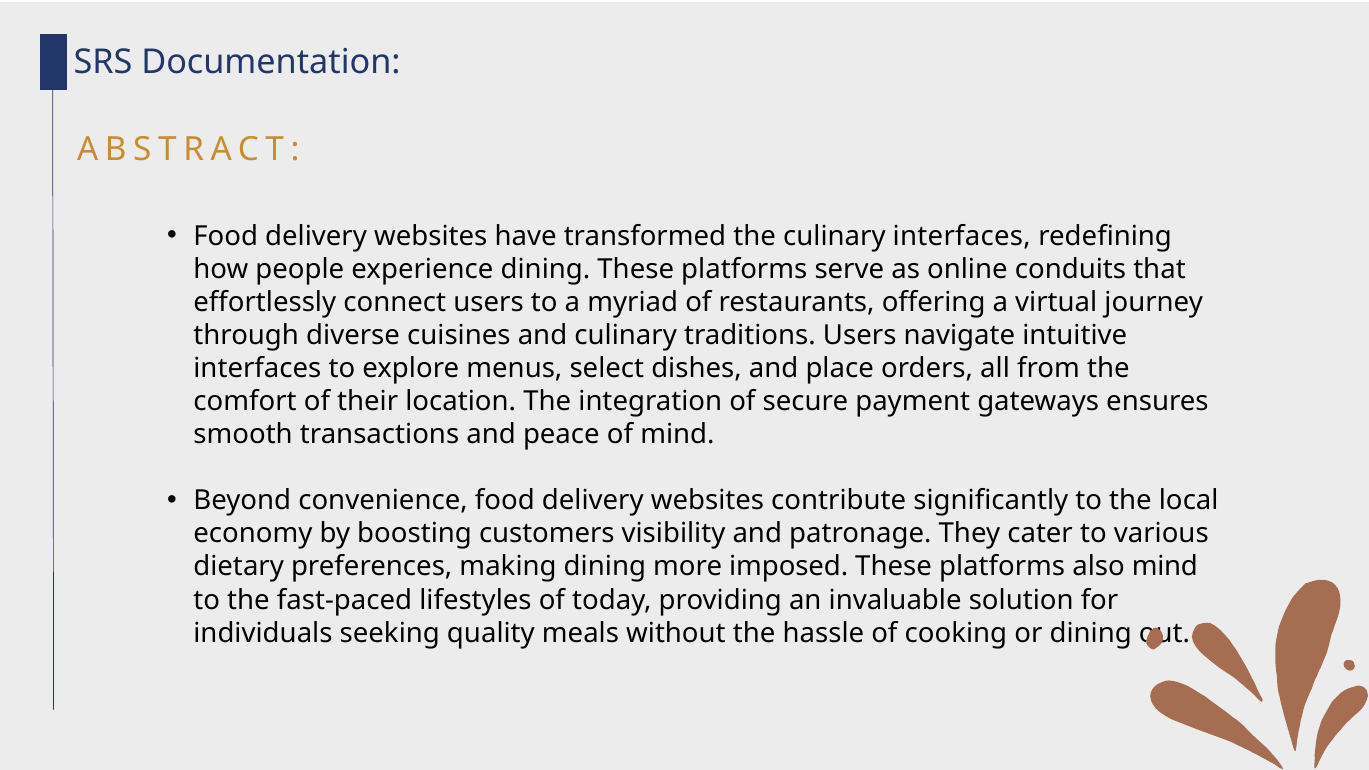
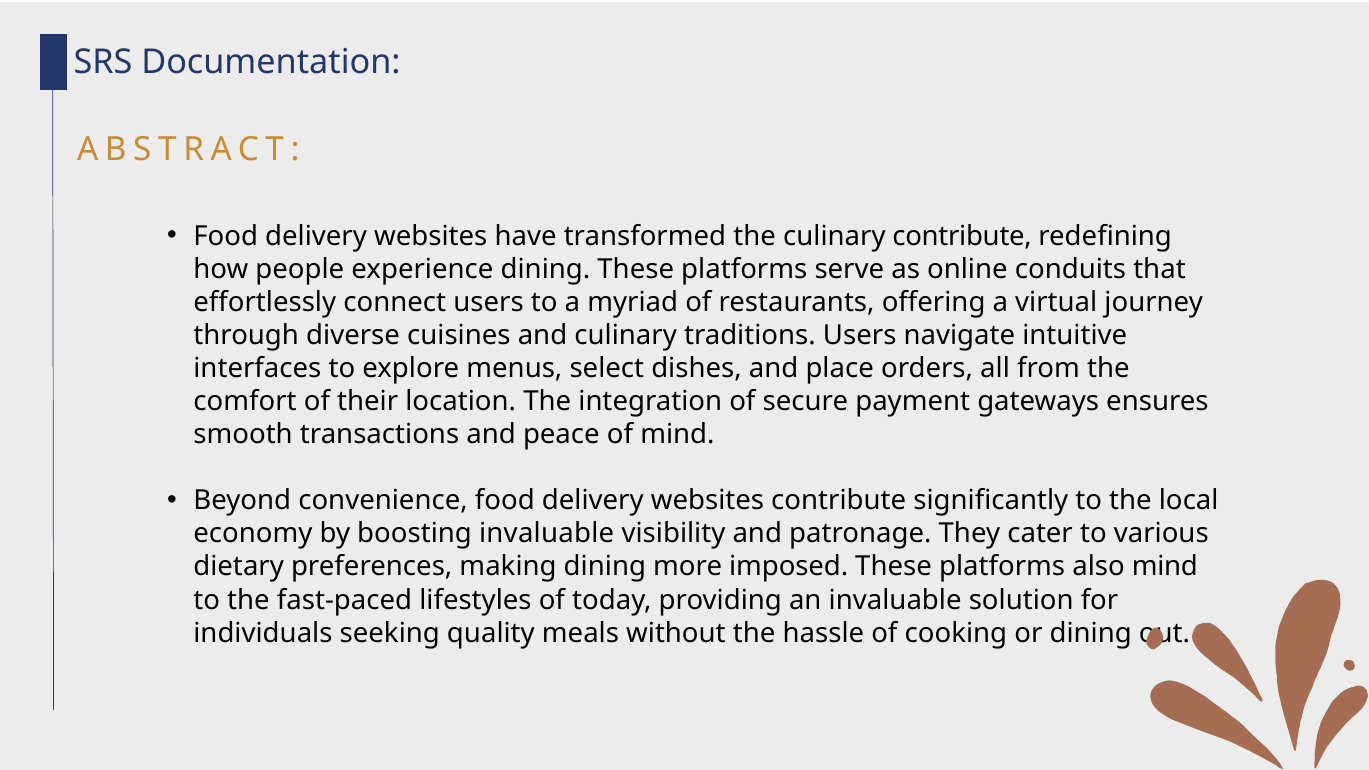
culinary interfaces: interfaces -> contribute (962, 236)
boosting customers: customers -> invaluable (547, 534)
